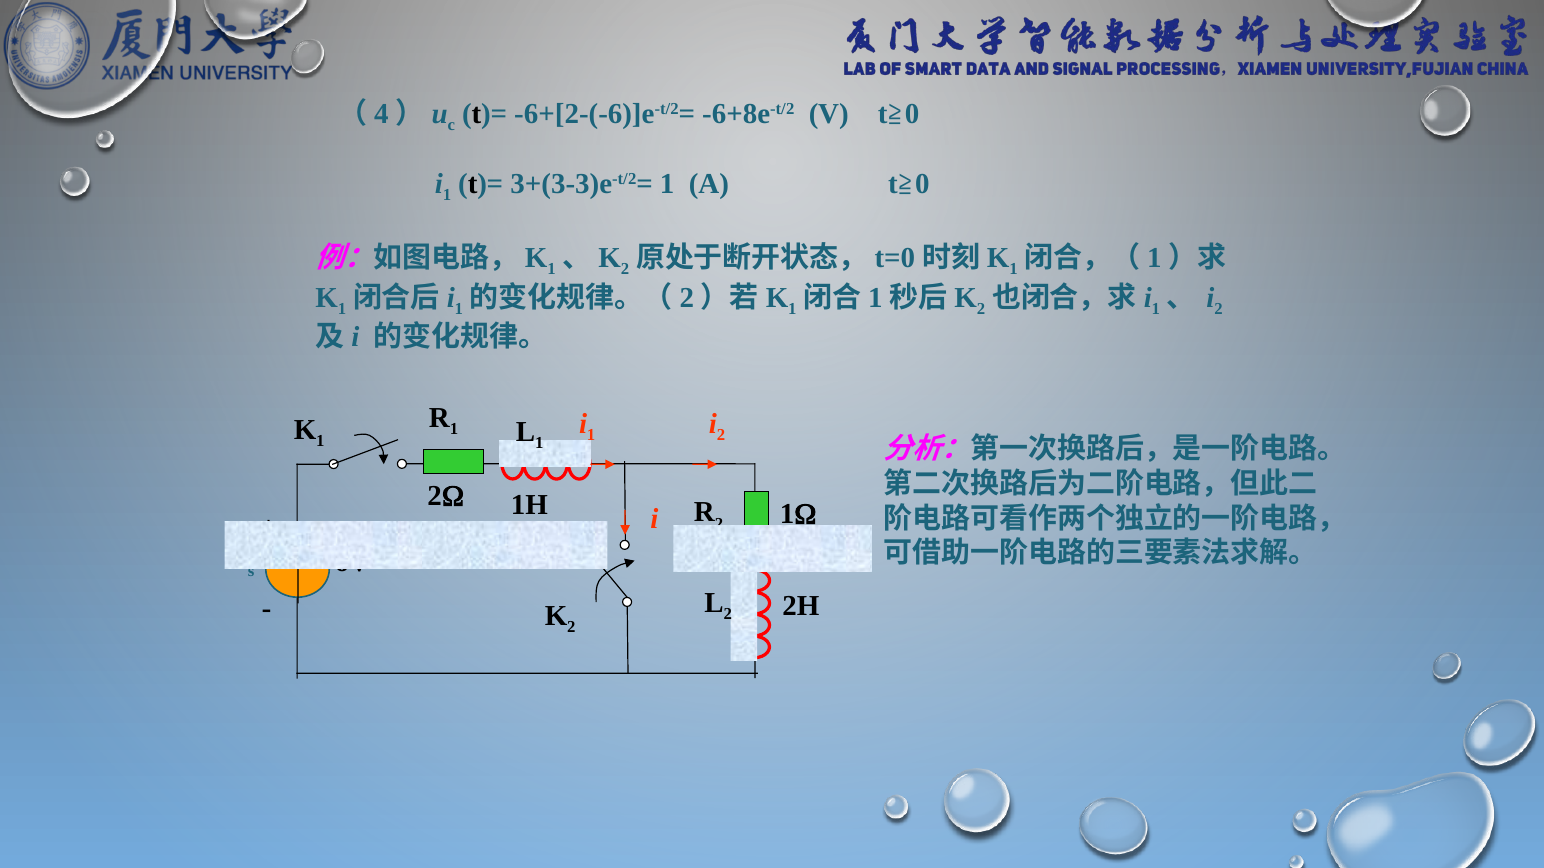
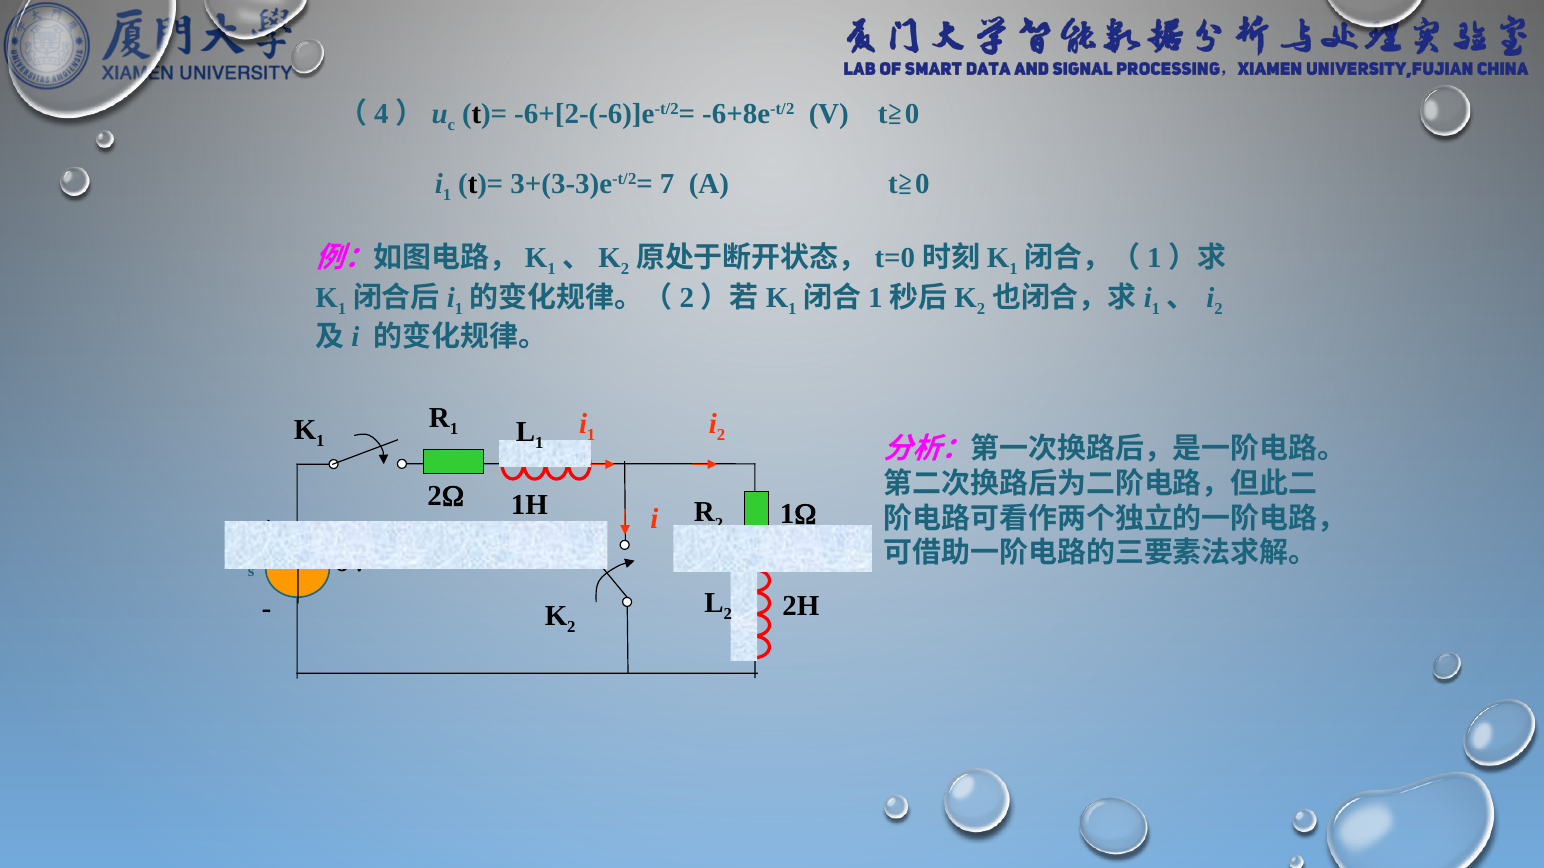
3+(3-3)e-t/2= 1: 1 -> 7 (667, 184)
